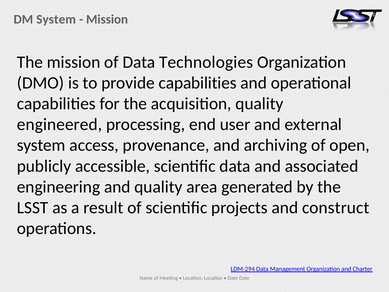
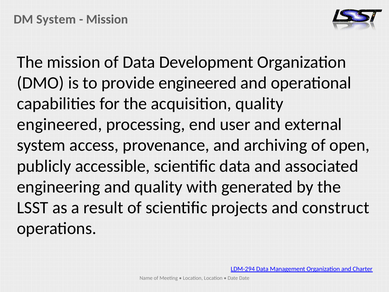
Technologies: Technologies -> Development (206, 62)
provide capabilities: capabilities -> engineered (198, 83)
area: area -> with (202, 187)
